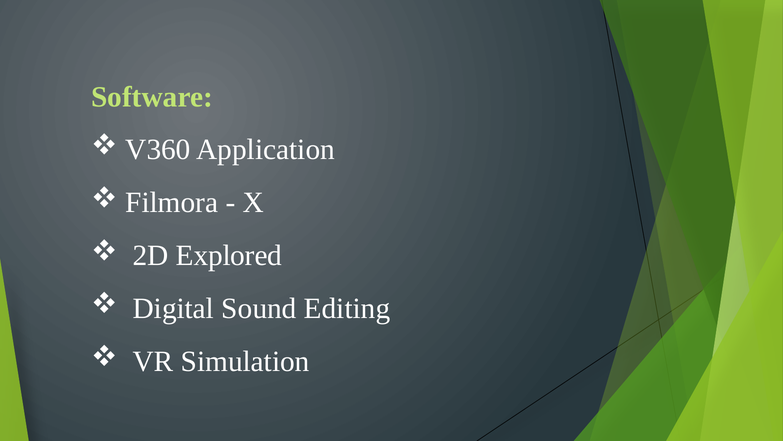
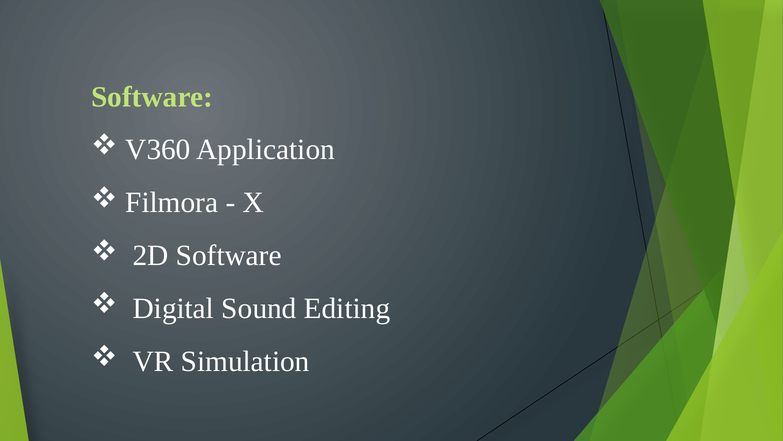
2D Explored: Explored -> Software (229, 255)
